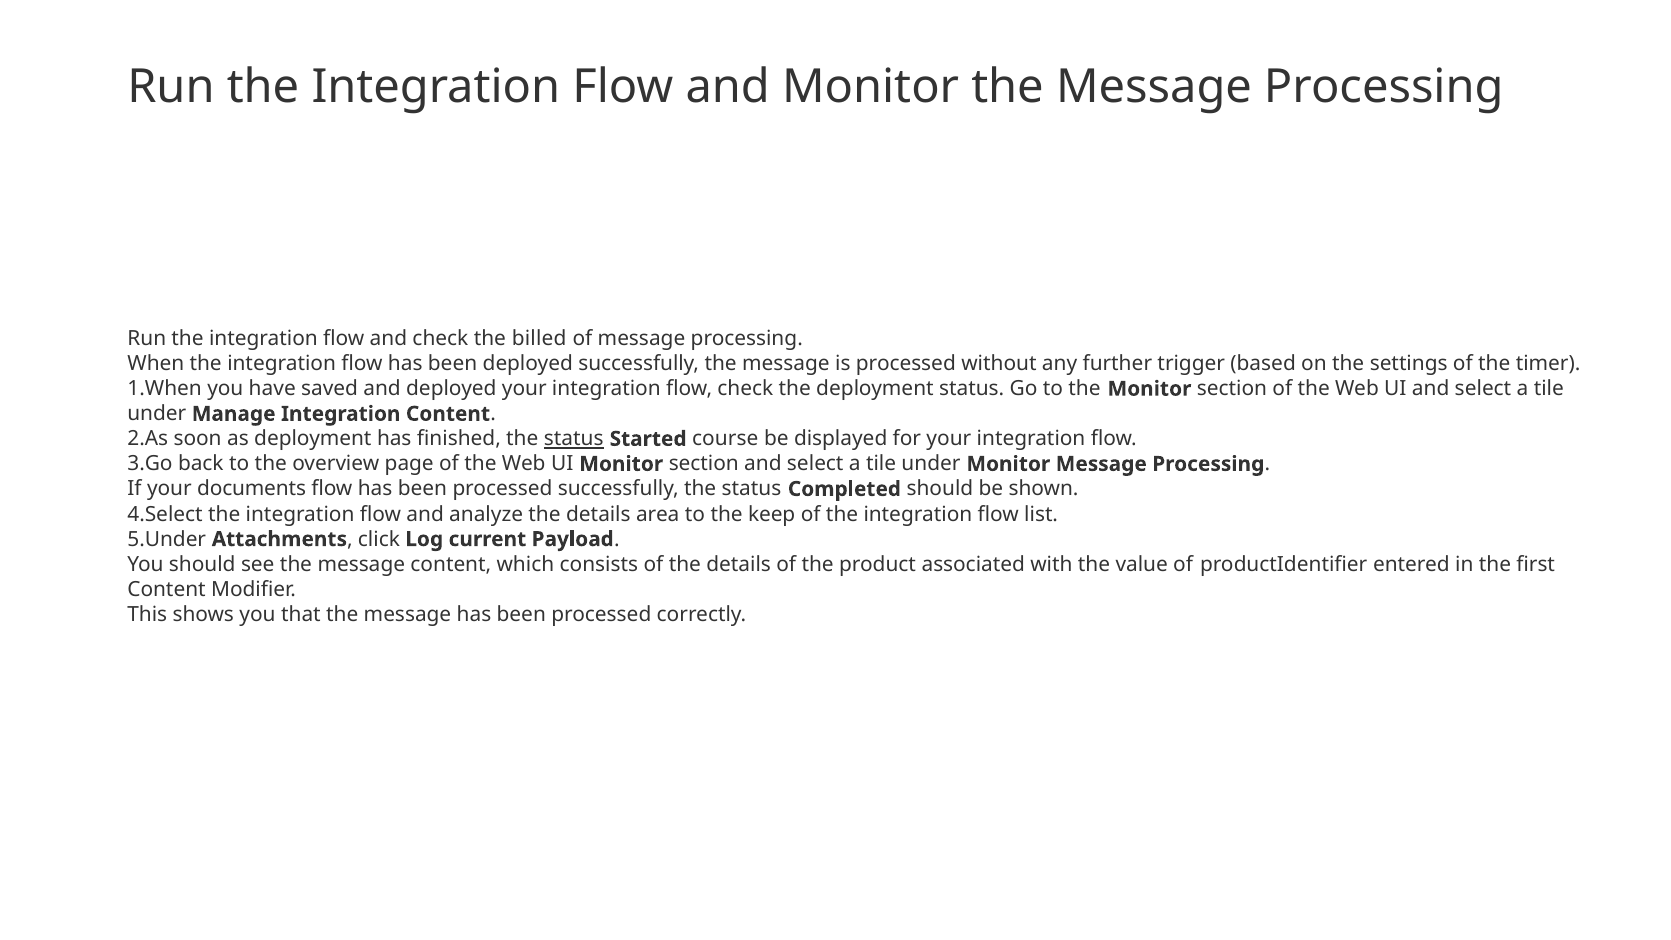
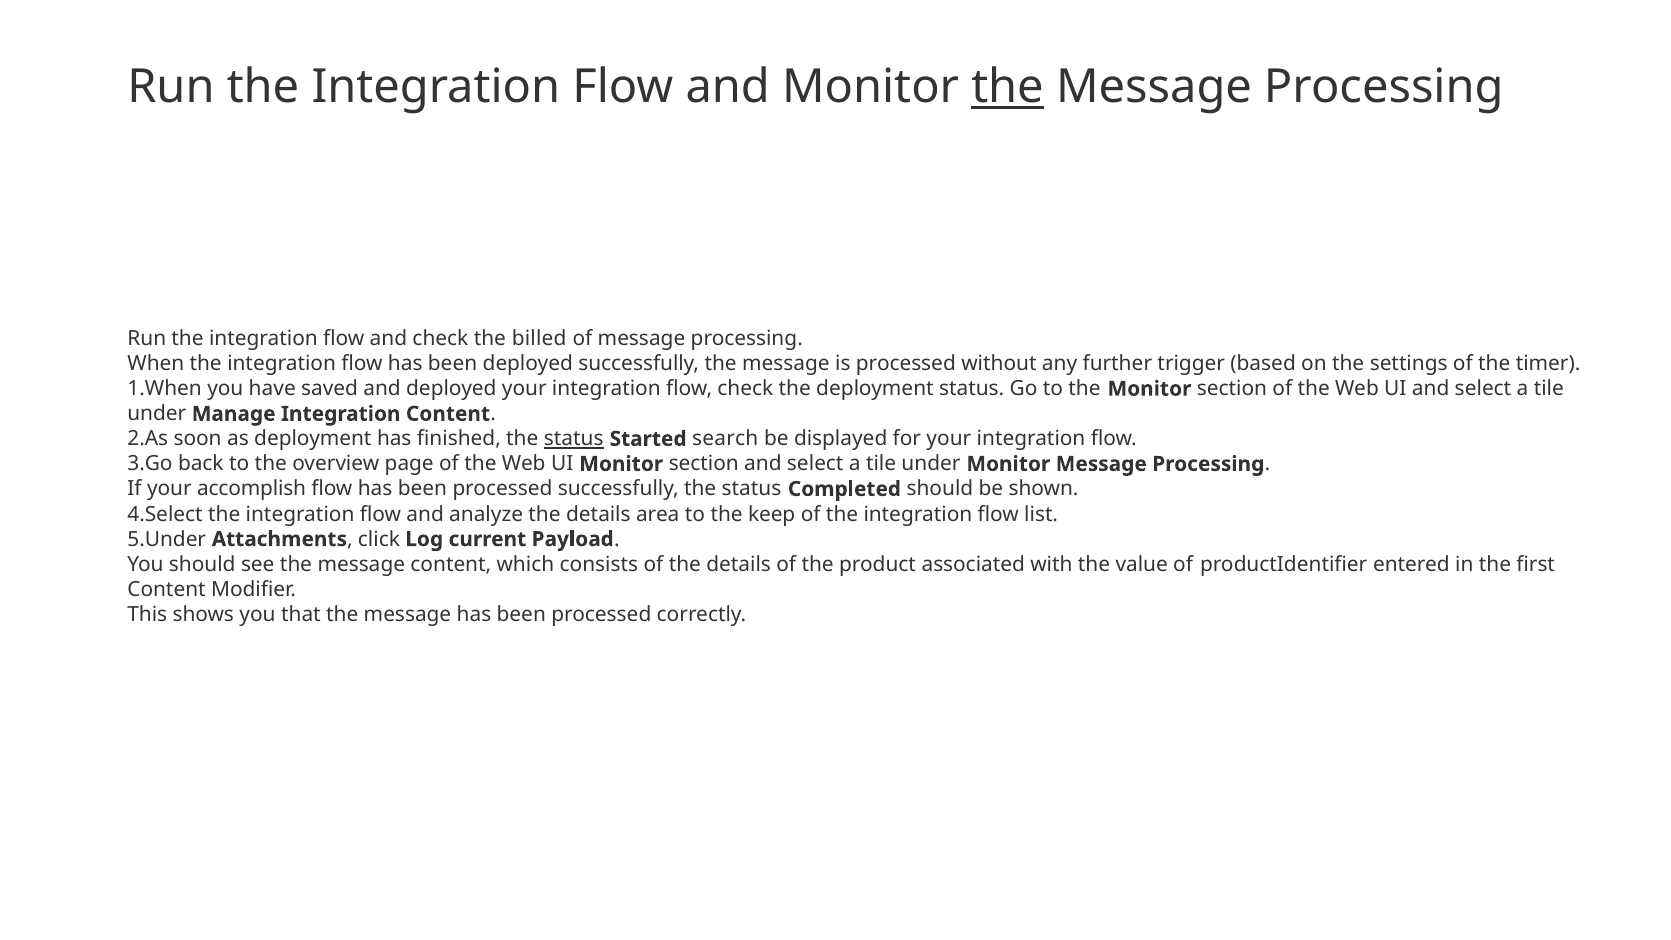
the underline: none -> present (1008, 87)
course: course -> search (725, 439)
documents: documents -> accomplish (252, 489)
